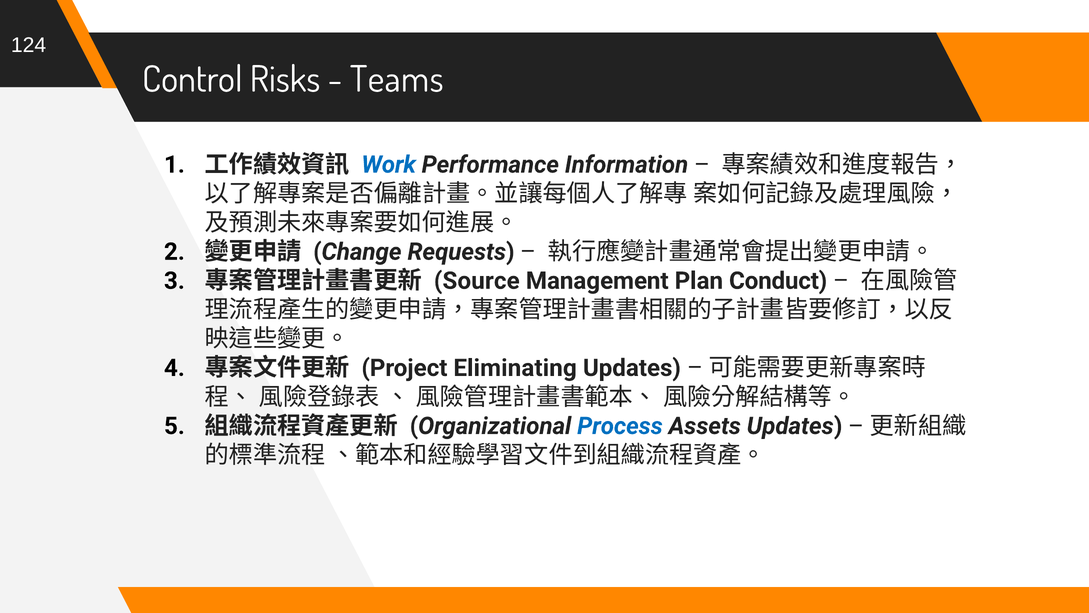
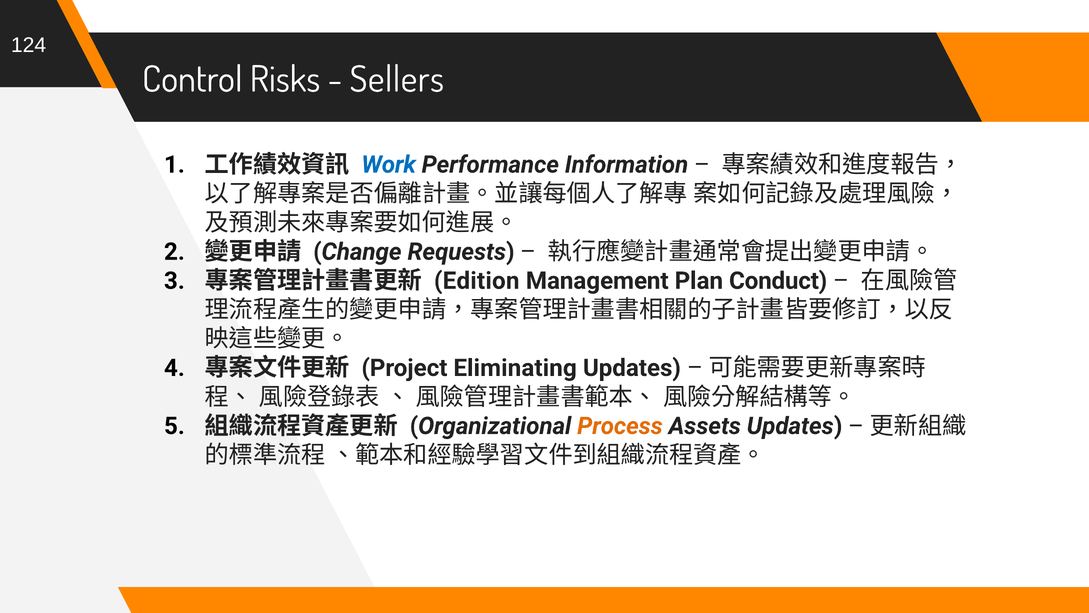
Teams: Teams -> Sellers (397, 80)
Source: Source -> Edition (477, 281)
Process colour: blue -> orange (620, 426)
